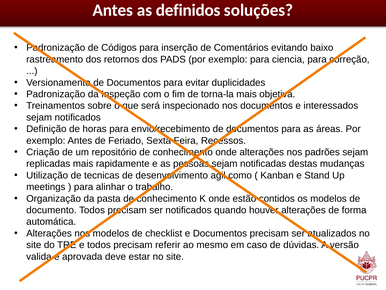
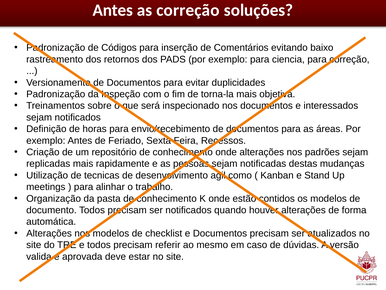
as definidos: definidos -> correção (188, 10)
